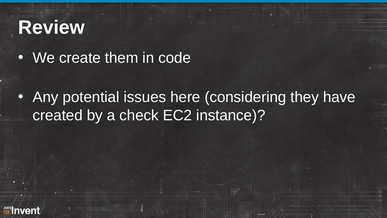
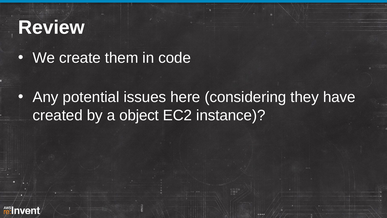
check: check -> object (139, 115)
